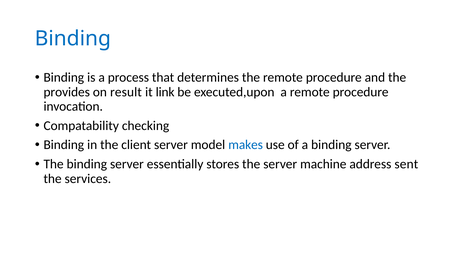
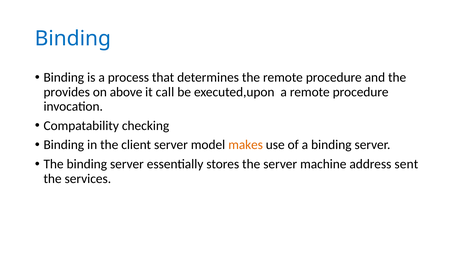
result: result -> above (126, 92)
link: link -> call (165, 92)
makes colour: blue -> orange (246, 145)
